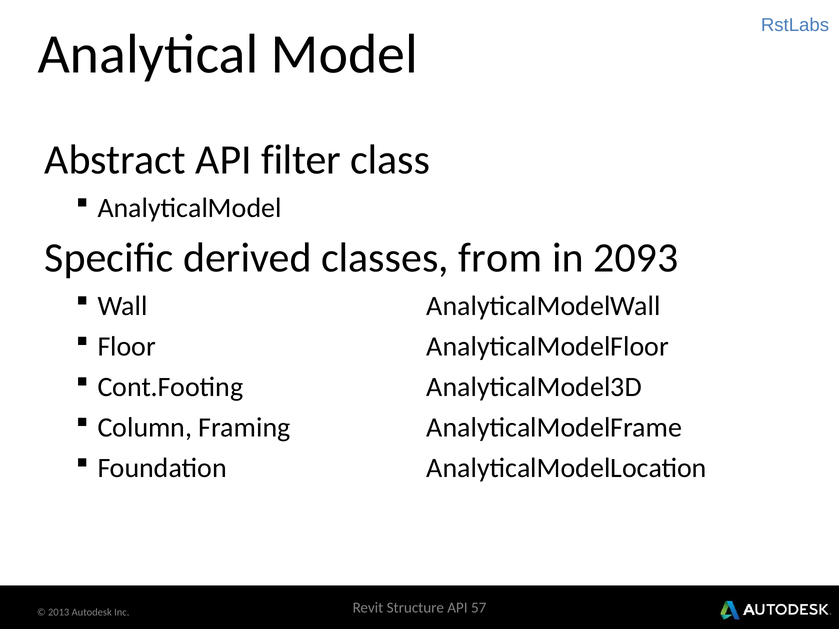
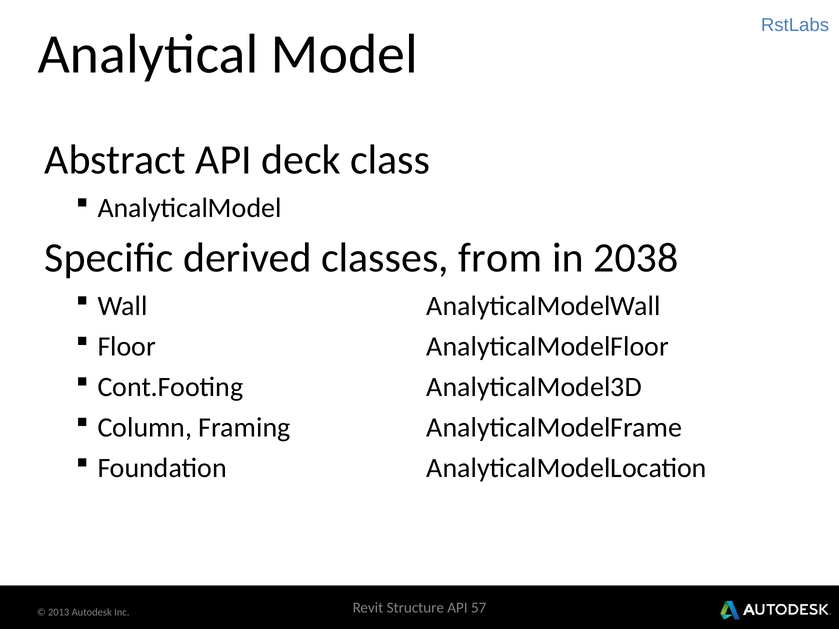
filter: filter -> deck (301, 160)
2093: 2093 -> 2038 (636, 258)
